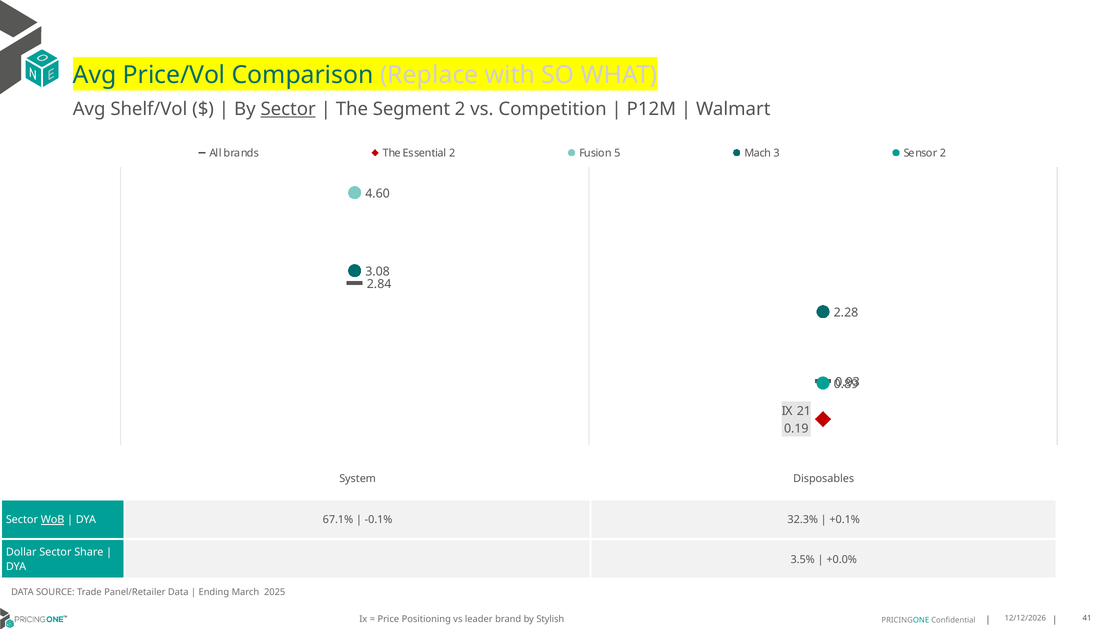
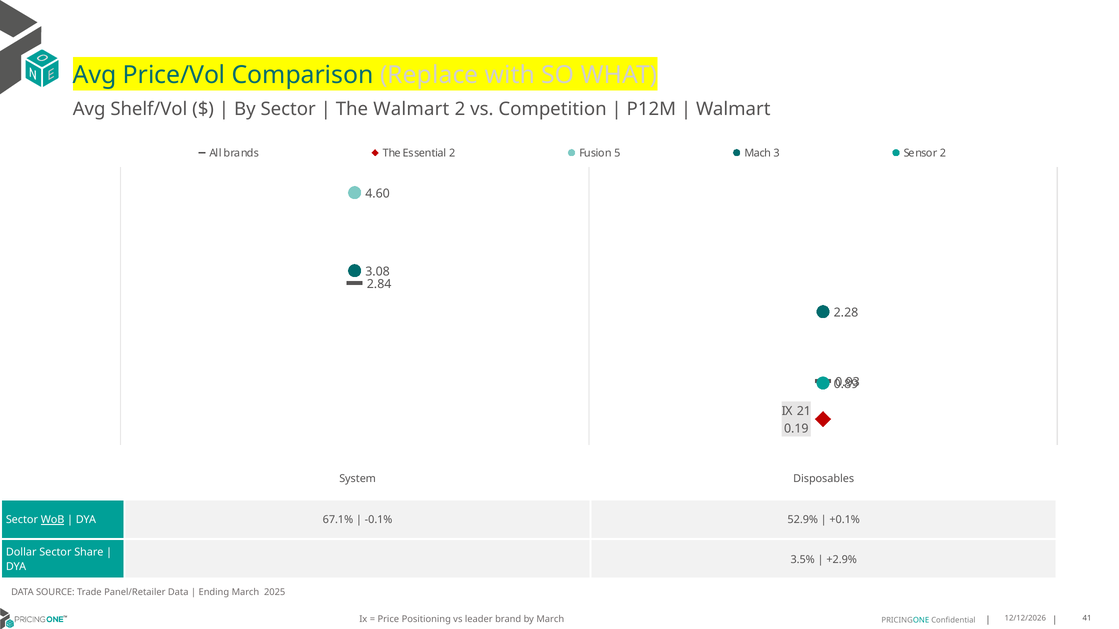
Sector underline: present -> none (288, 109)
The Segment: Segment -> Walmart (411, 109)
32.3%: 32.3% -> 52.9% (803, 520)
+0.0%: +0.0% -> +2.9% (842, 560)
by Stylish: Stylish -> March (550, 620)
